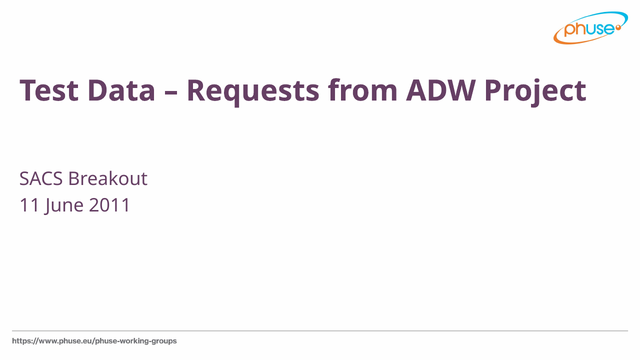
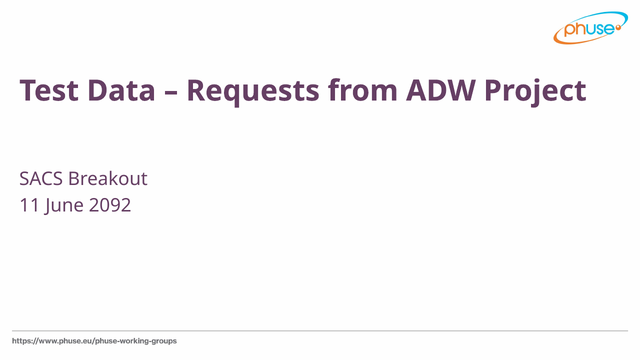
2011: 2011 -> 2092 (110, 205)
